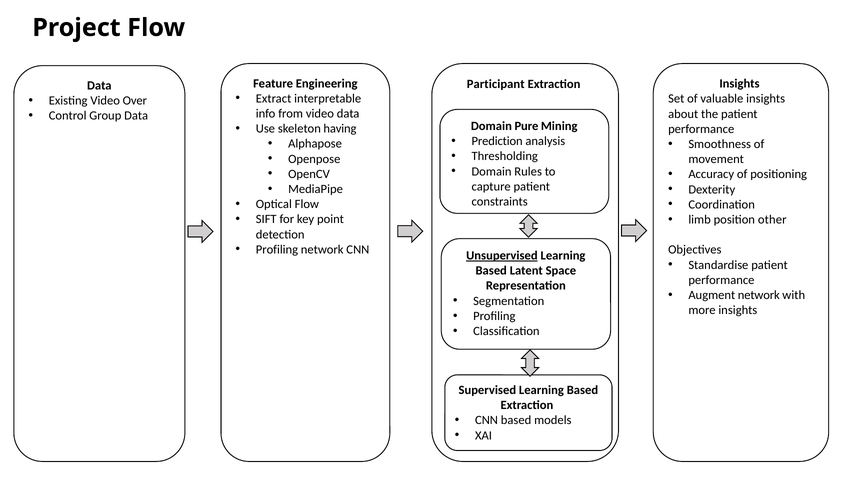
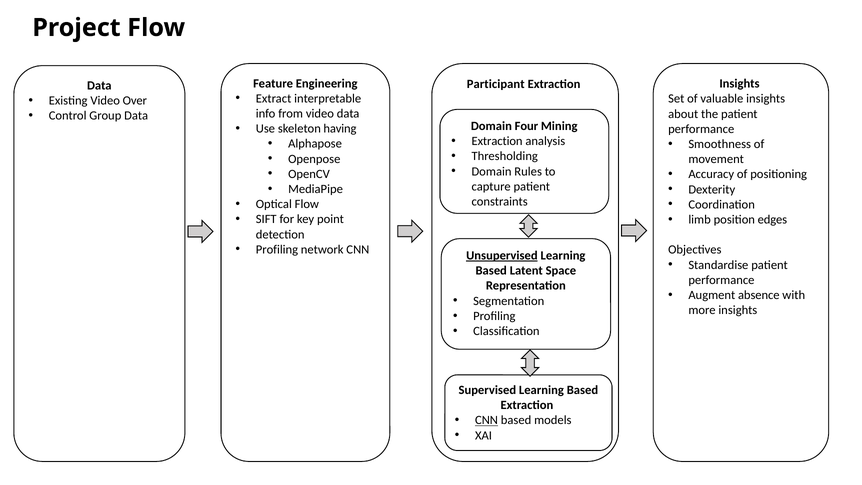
Pure: Pure -> Four (526, 126)
Prediction: Prediction -> Extraction (497, 141)
other: other -> edges (772, 220)
Augment network: network -> absence (759, 295)
CNN underline: none -> present (487, 420)
